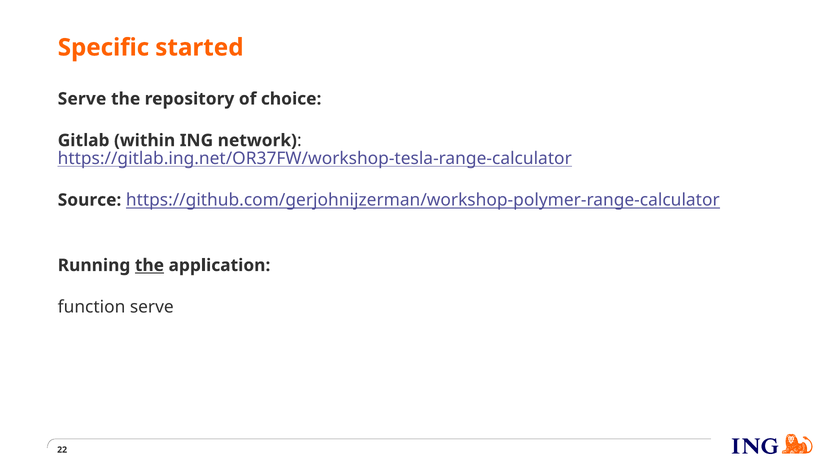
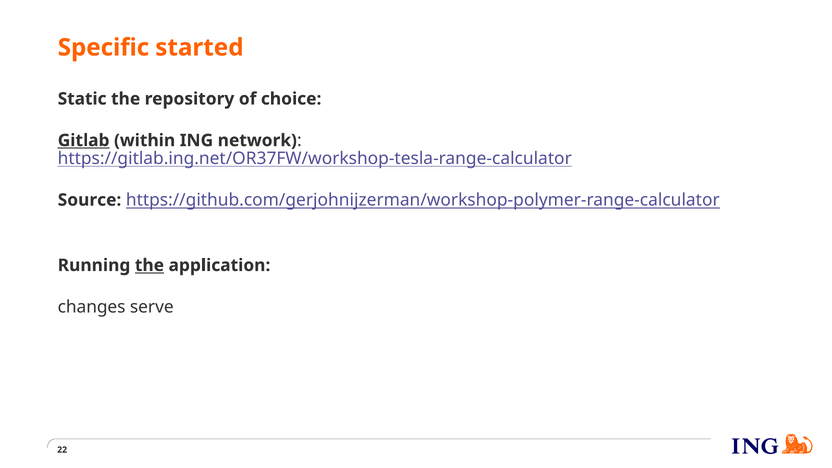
Serve: Serve -> Static (82, 99)
Gitlab underline: none -> present (84, 140)
function: function -> changes (92, 307)
